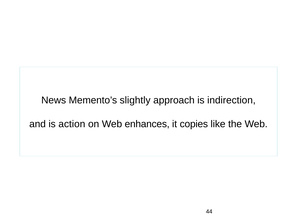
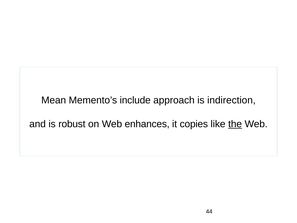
News: News -> Mean (54, 100)
slightly: slightly -> include (135, 100)
action: action -> robust (72, 124)
the underline: none -> present (235, 124)
